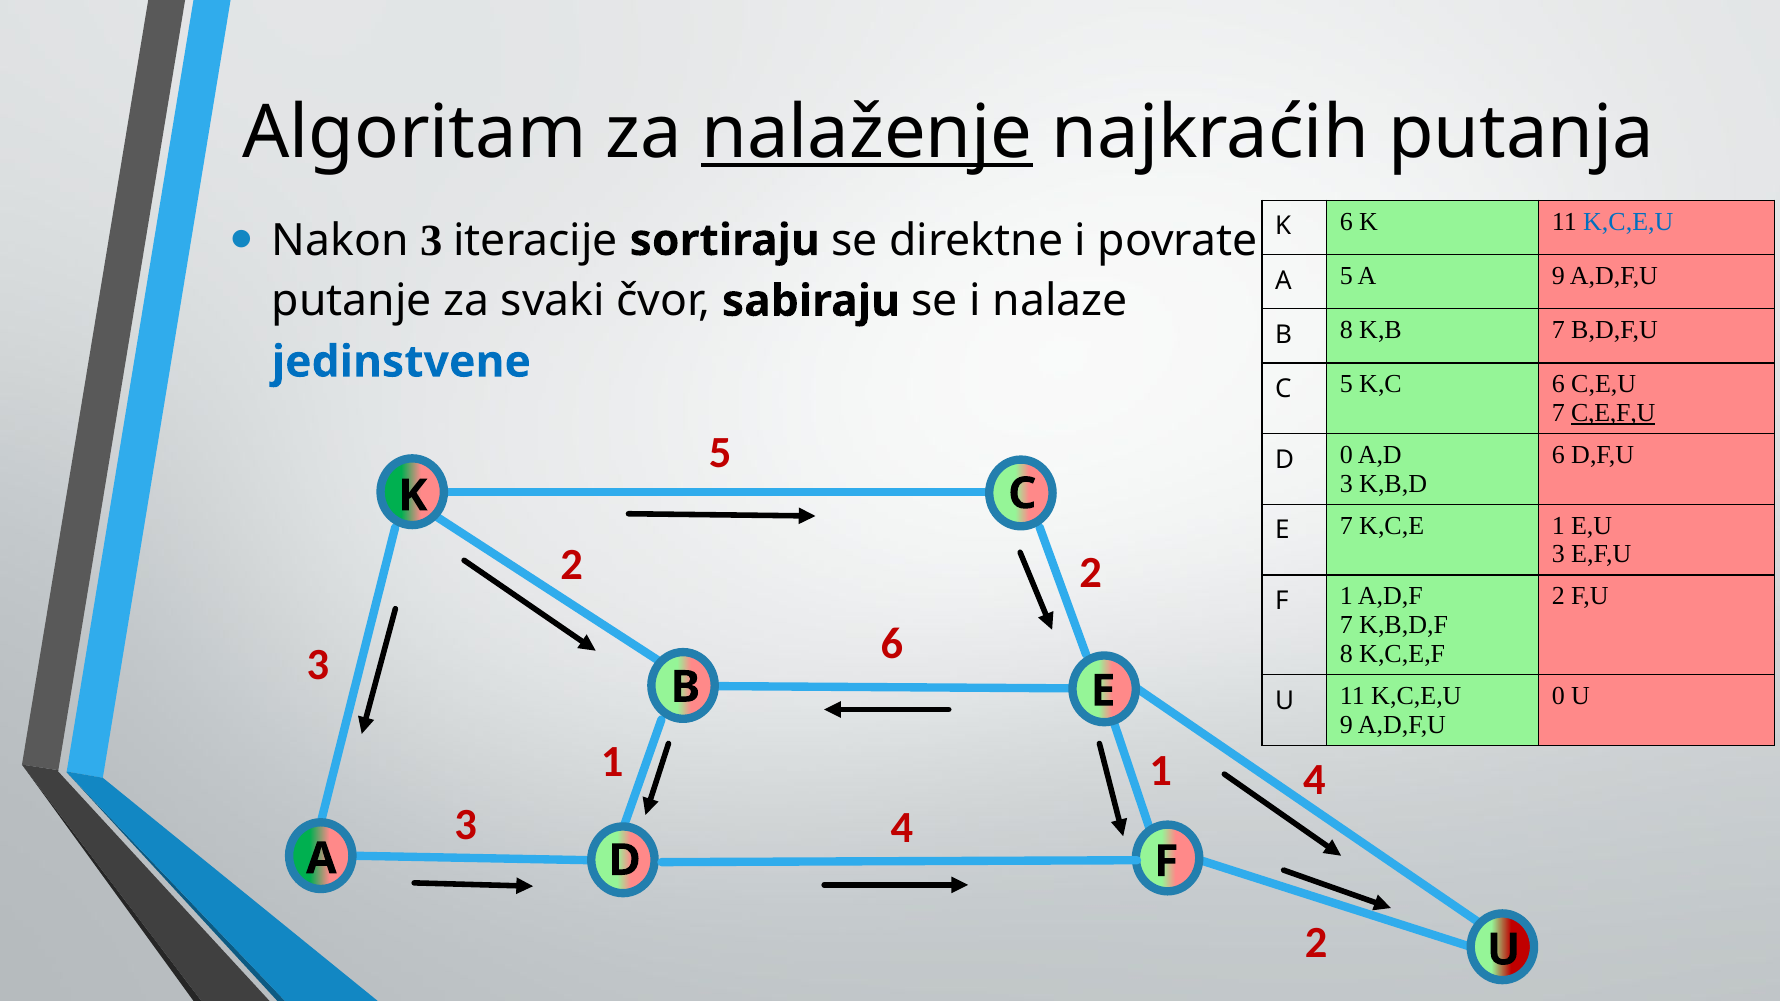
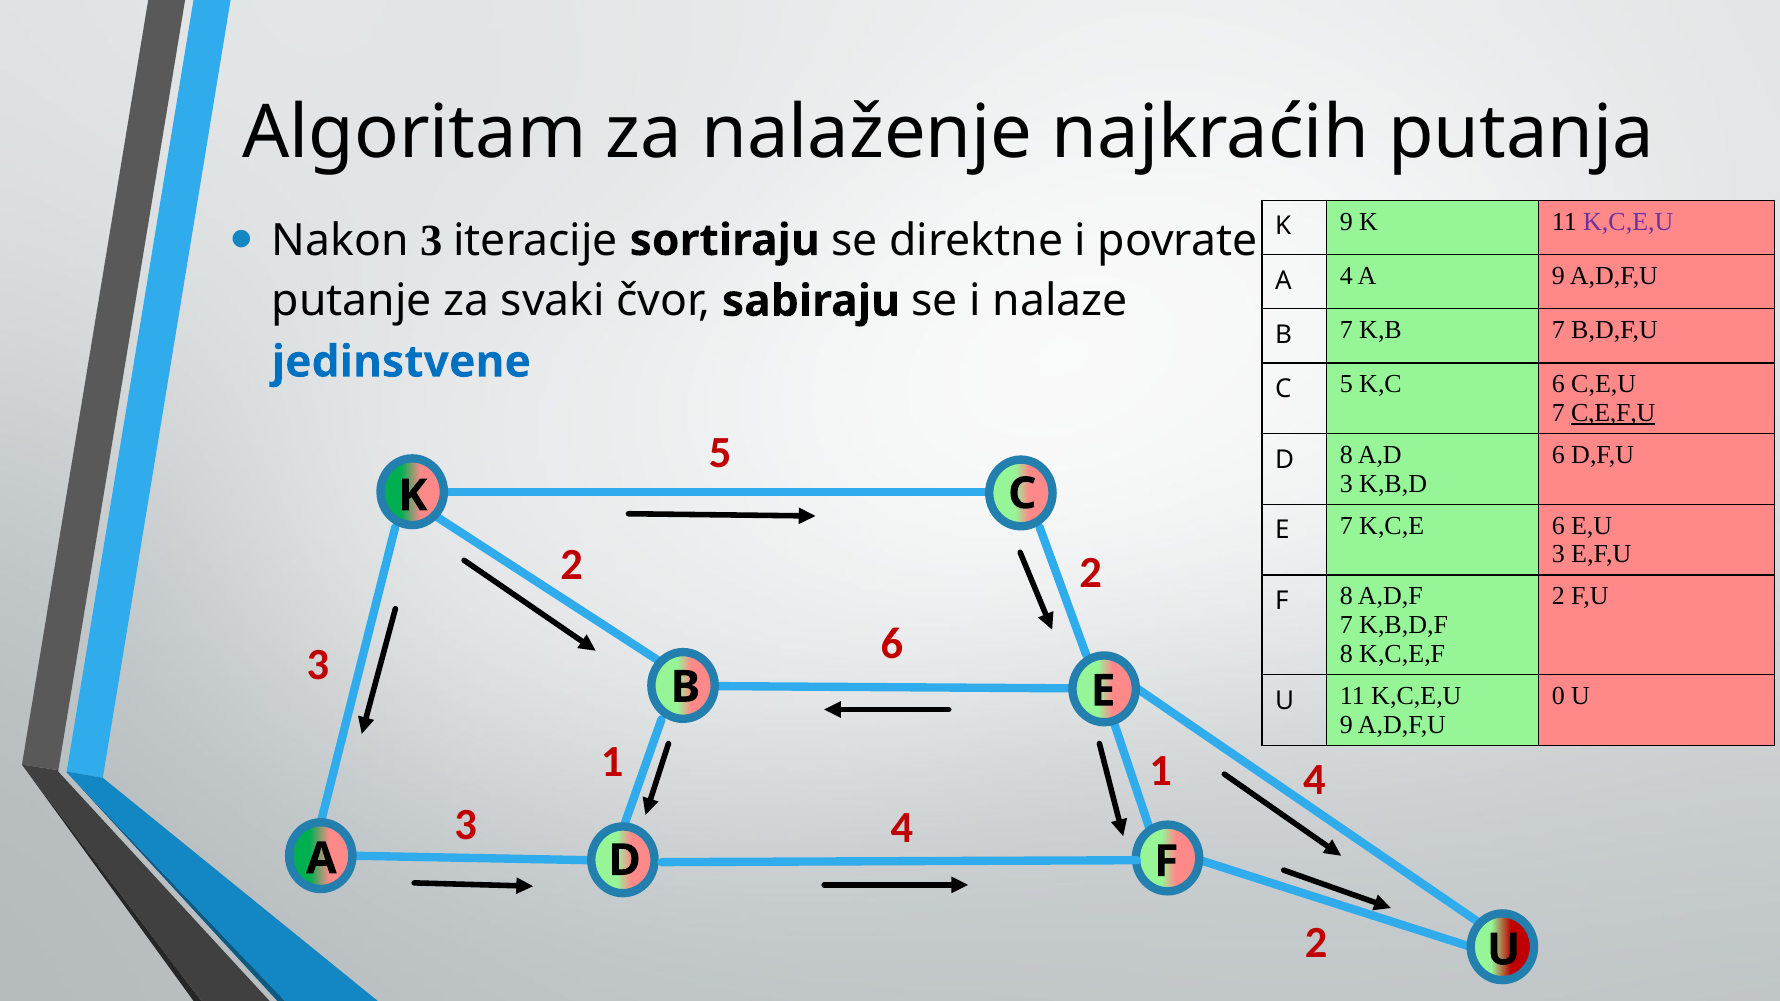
nalaženje underline: present -> none (867, 133)
K 6: 6 -> 9 (1346, 222)
K,C,E,U colour: blue -> purple (1628, 222)
A 5: 5 -> 4 (1346, 276)
B 8: 8 -> 7 (1346, 330)
D 0: 0 -> 8 (1346, 455)
K,C,E 1: 1 -> 6 (1558, 526)
F 1: 1 -> 8 (1346, 596)
